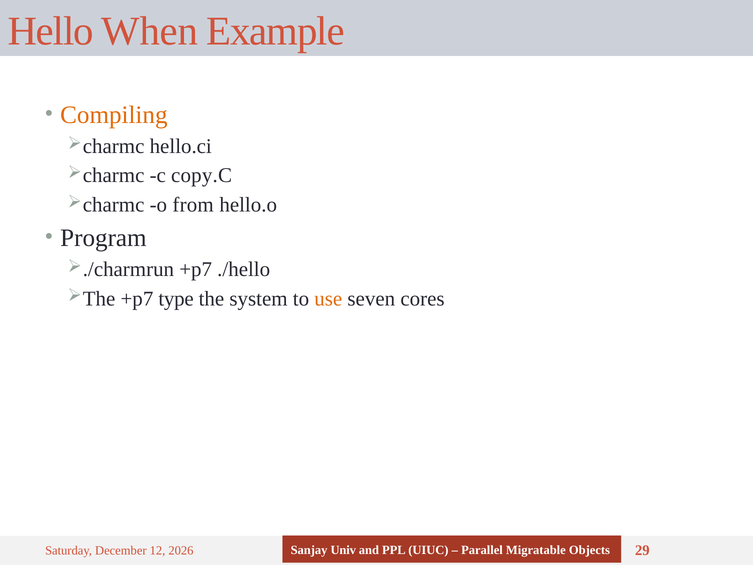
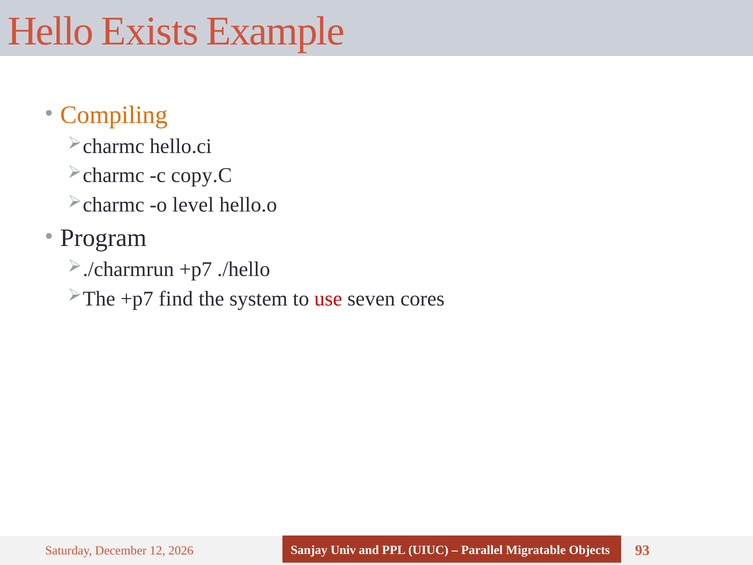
When: When -> Exists (150, 31)
from: from -> level (193, 205)
type: type -> find (176, 299)
use colour: orange -> red (328, 299)
29: 29 -> 93 (642, 550)
